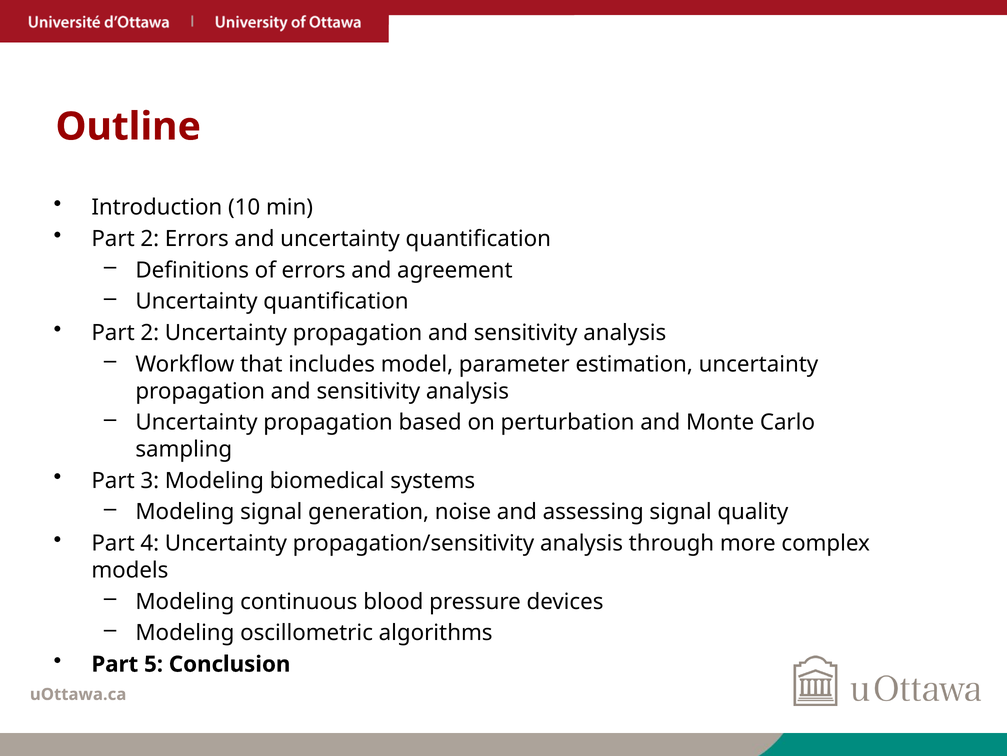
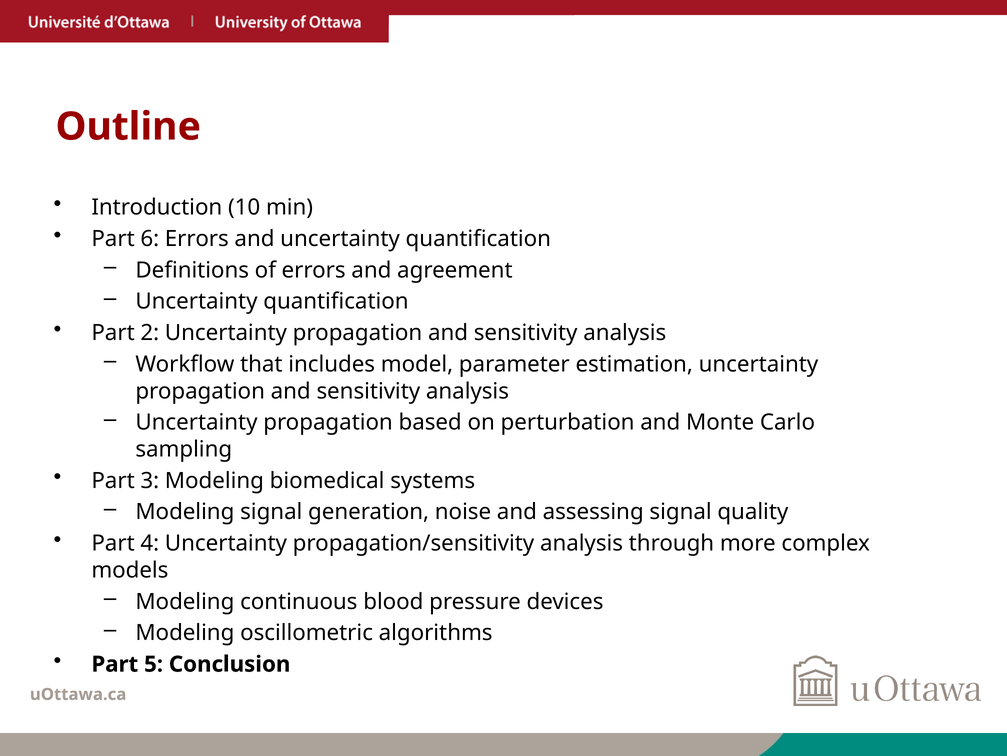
2: 2 -> 6 (150, 239)
